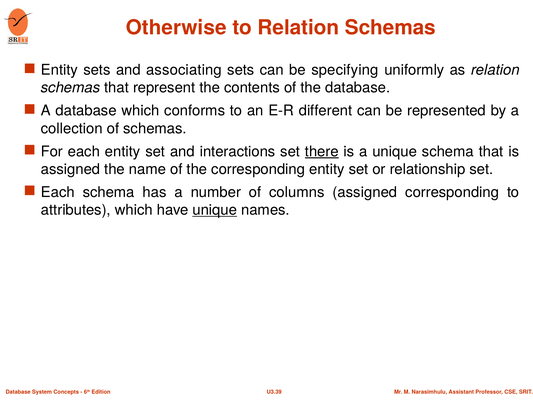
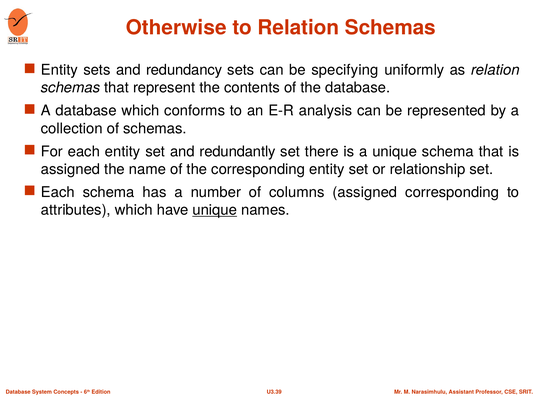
associating: associating -> redundancy (184, 70)
different: different -> analysis (326, 111)
interactions: interactions -> redundantly (238, 151)
there underline: present -> none (322, 151)
